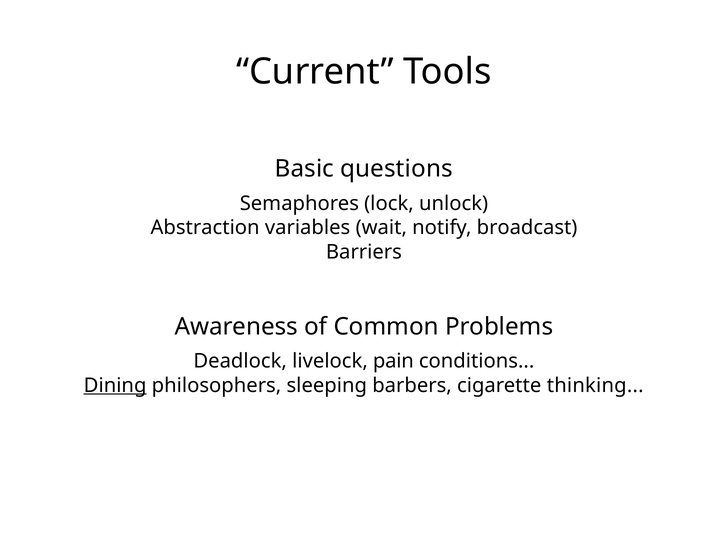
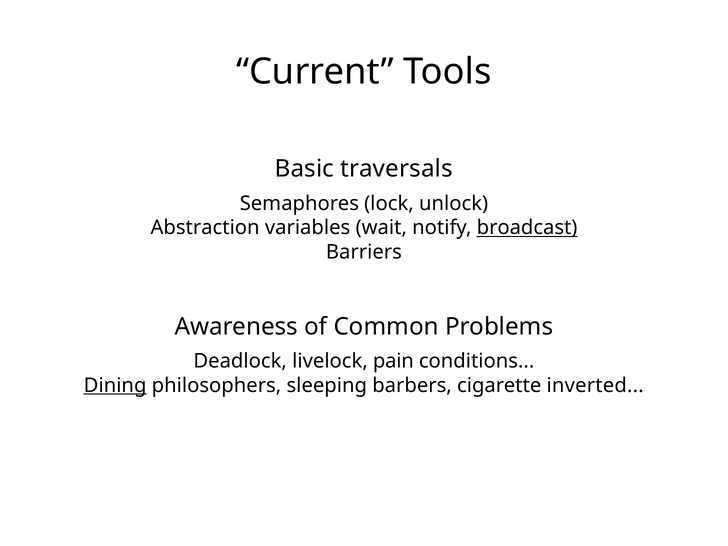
questions: questions -> traversals (396, 169)
broadcast underline: none -> present (527, 228)
thinking: thinking -> inverted (595, 385)
